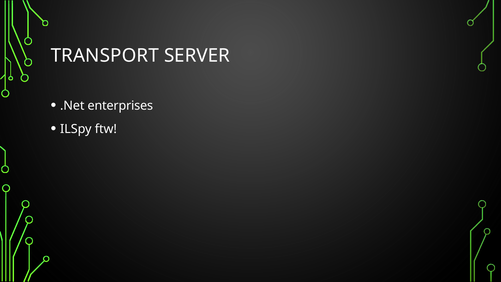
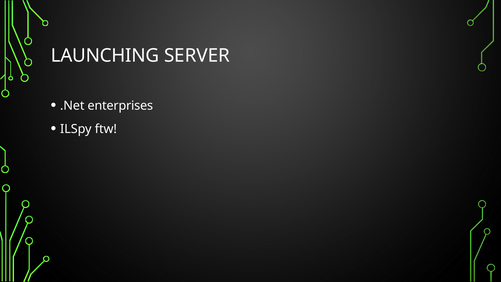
TRANSPORT: TRANSPORT -> LAUNCHING (105, 56)
